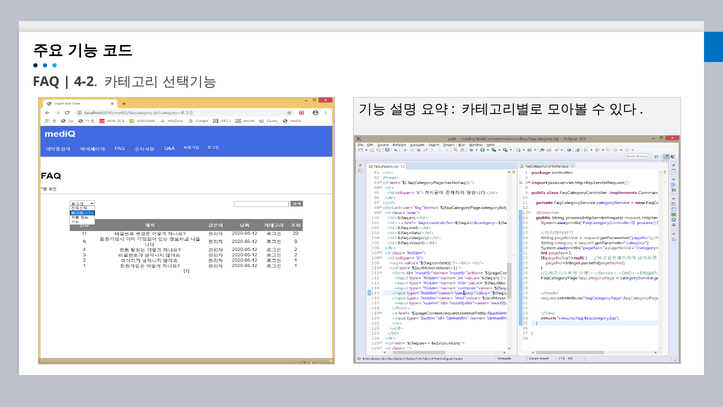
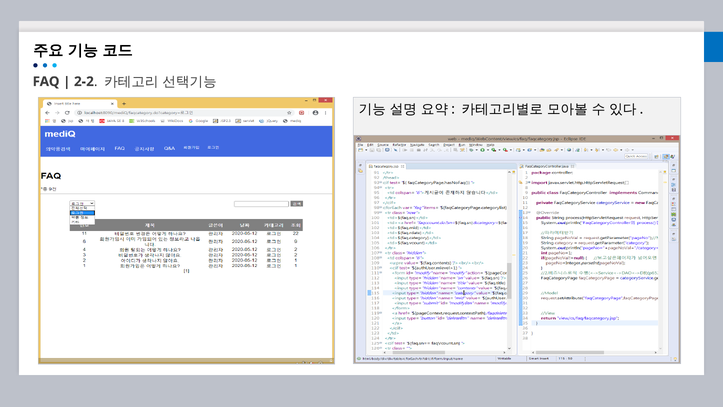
4-2: 4-2 -> 2-2 (84, 82)
